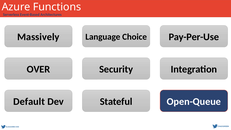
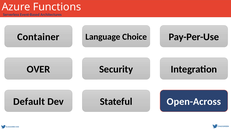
Massively: Massively -> Container (38, 37)
Open-Queue: Open-Queue -> Open-Across (194, 101)
